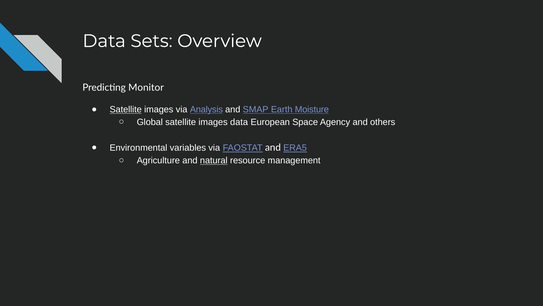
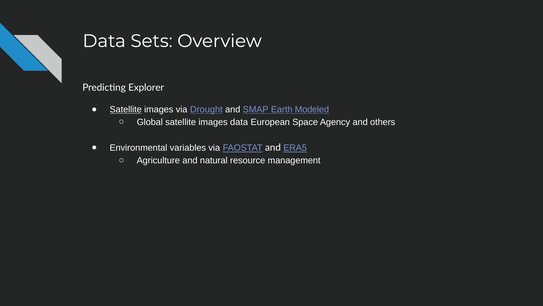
Monitor: Monitor -> Explorer (146, 88)
Analysis: Analysis -> Drought (206, 109)
Moisture: Moisture -> Modeled (312, 109)
natural underline: present -> none (214, 160)
